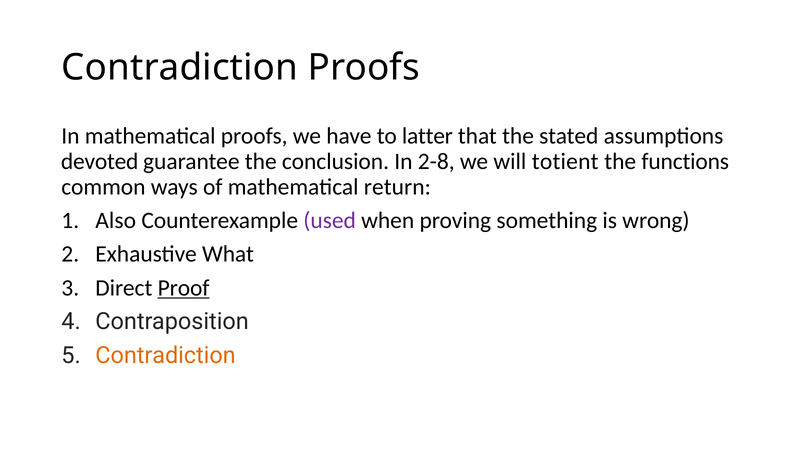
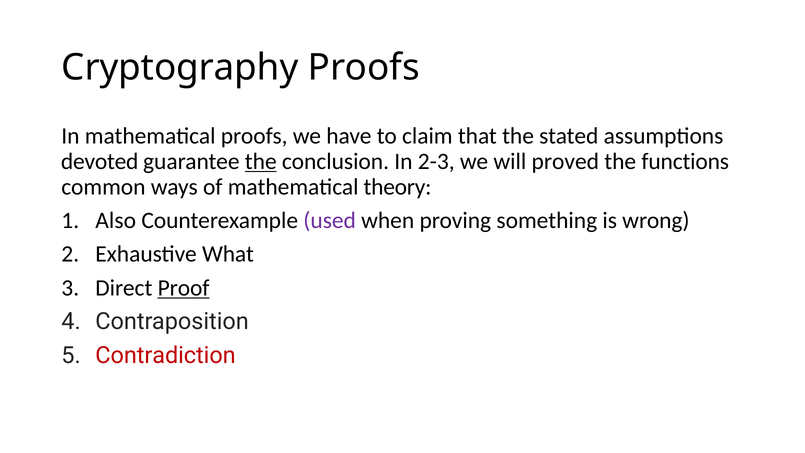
Contradiction: Contradiction -> Cryptography (180, 68)
latter: latter -> claim (427, 136)
the underline: none -> present (261, 161)
2-8: 2-8 -> 2-3 (436, 161)
totient: totient -> proved (565, 161)
return: return -> theory (398, 187)
Contradiction colour: orange -> red (166, 355)
